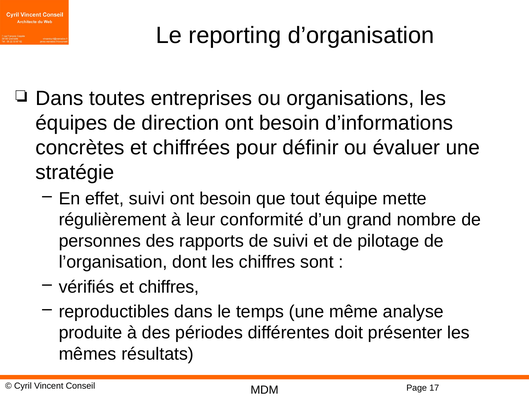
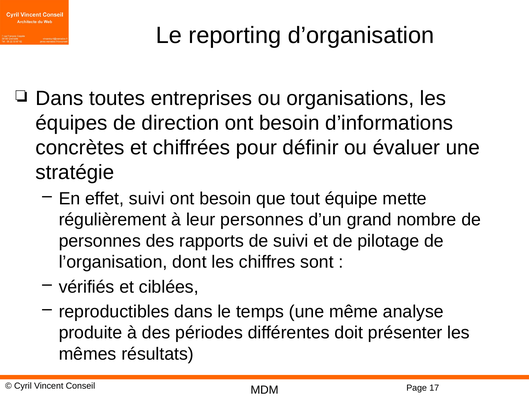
leur conformité: conformité -> personnes (262, 220)
et chiffres: chiffres -> ciblées (169, 287)
